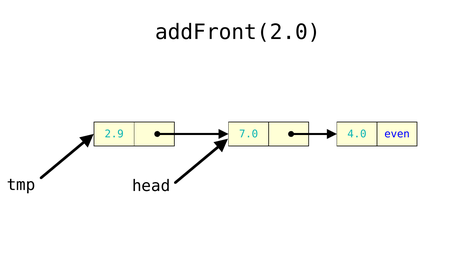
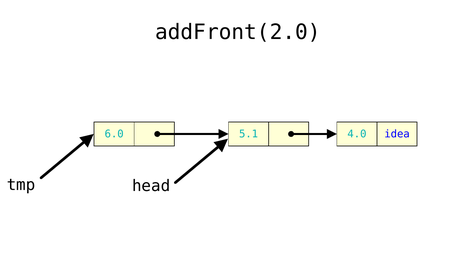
2.9: 2.9 -> 6.0 (114, 134)
7.0: 7.0 -> 5.1 (249, 134)
even: even -> idea (397, 134)
